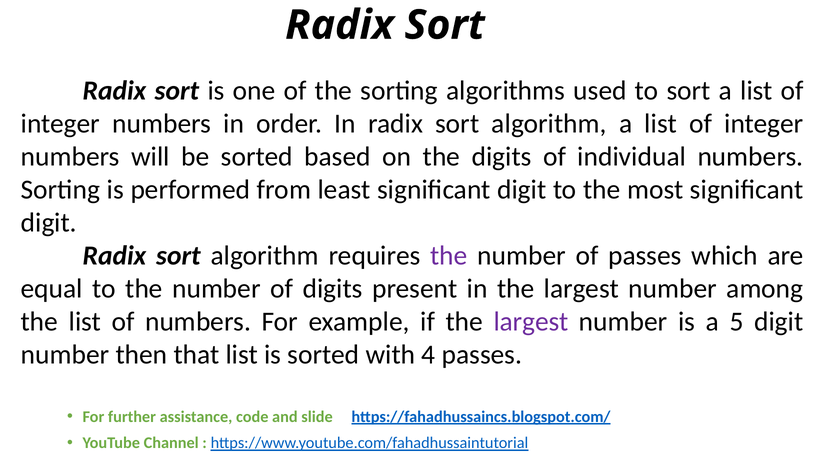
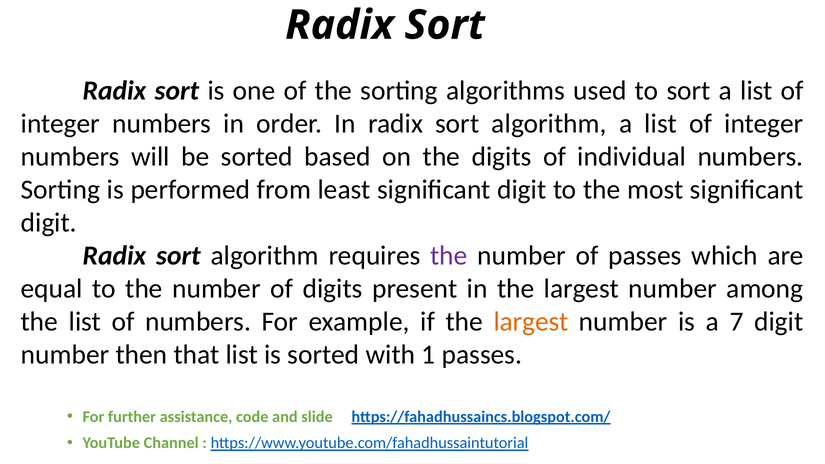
largest colour: purple -> orange (531, 322)
5: 5 -> 7 (737, 322)
4: 4 -> 1 (428, 355)
